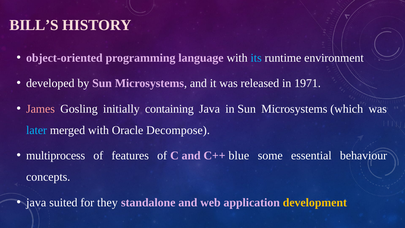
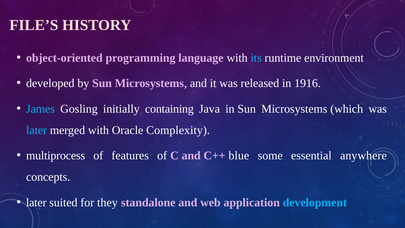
BILL’S: BILL’S -> FILE’S (34, 25)
1971: 1971 -> 1916 (308, 83)
James colour: pink -> light blue (41, 109)
Decompose: Decompose -> Complexity (178, 130)
behaviour: behaviour -> anywhere (363, 156)
java: java -> later (36, 202)
development colour: yellow -> light blue (315, 202)
